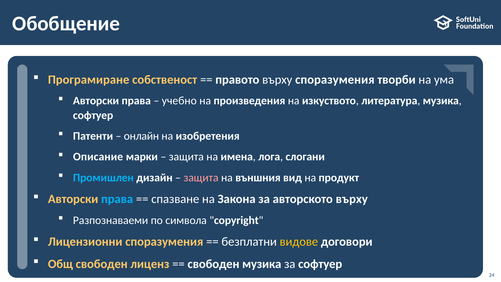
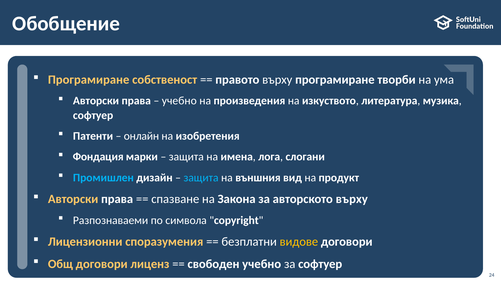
върху споразумения: споразумения -> програмиране (335, 80)
Описание: Описание -> Фондация (98, 157)
защита colour: pink -> light blue (201, 177)
права colour: light blue -> white (117, 199)
Общ свободен: свободен -> договори (102, 264)
свободен музика: музика -> учебно (262, 264)
